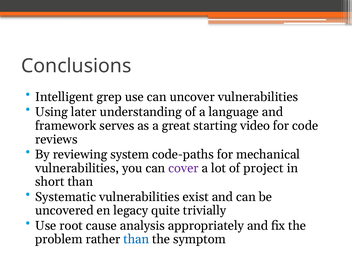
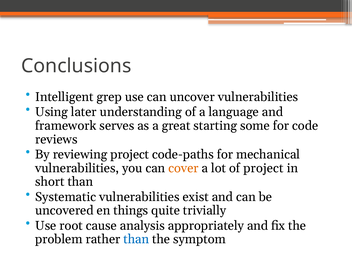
video: video -> some (255, 126)
reviewing system: system -> project (130, 154)
cover colour: purple -> orange (183, 168)
legacy: legacy -> things (131, 211)
